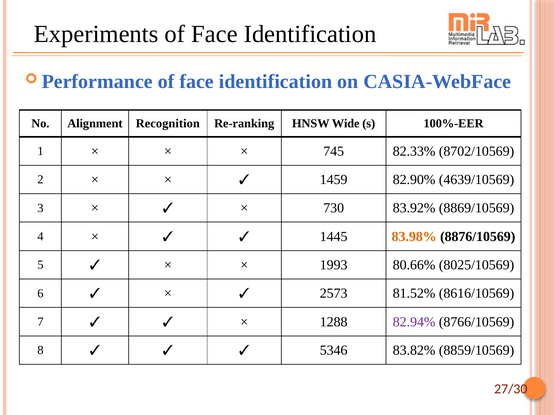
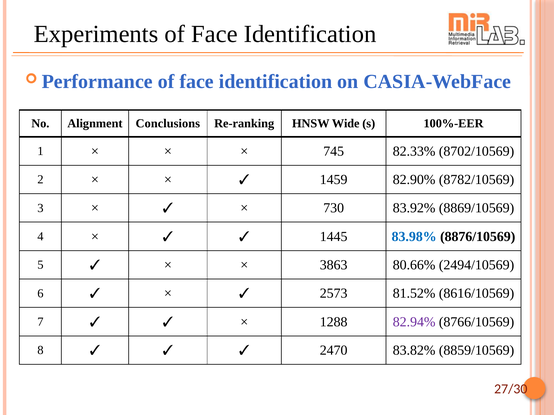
Recognition: Recognition -> Conclusions (168, 124)
4639/10569: 4639/10569 -> 8782/10569 (477, 180)
83.98% colour: orange -> blue (414, 237)
1993: 1993 -> 3863 (334, 265)
8025/10569: 8025/10569 -> 2494/10569 (477, 265)
5346: 5346 -> 2470 (334, 351)
